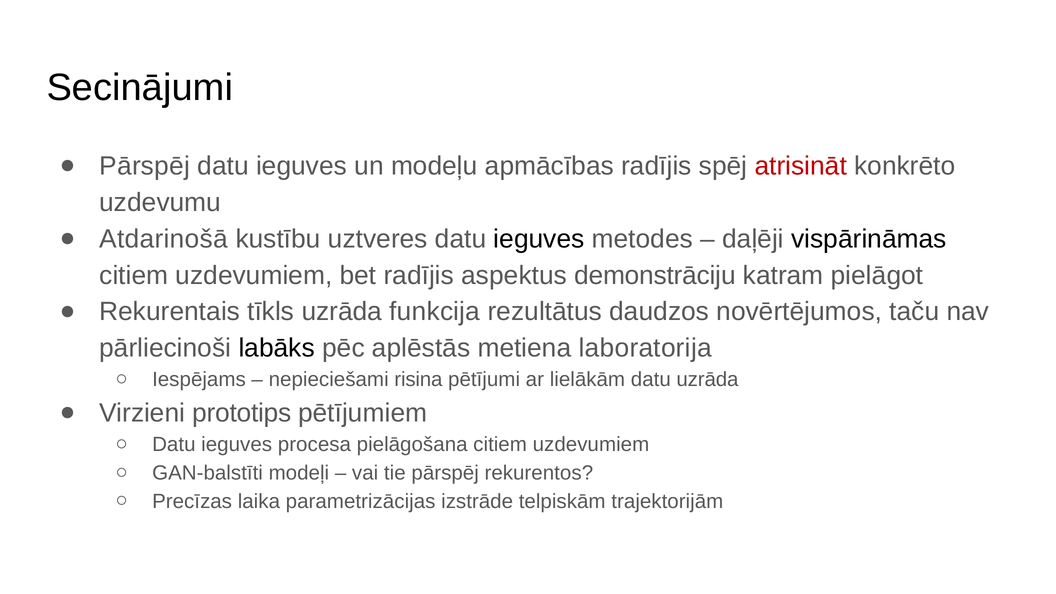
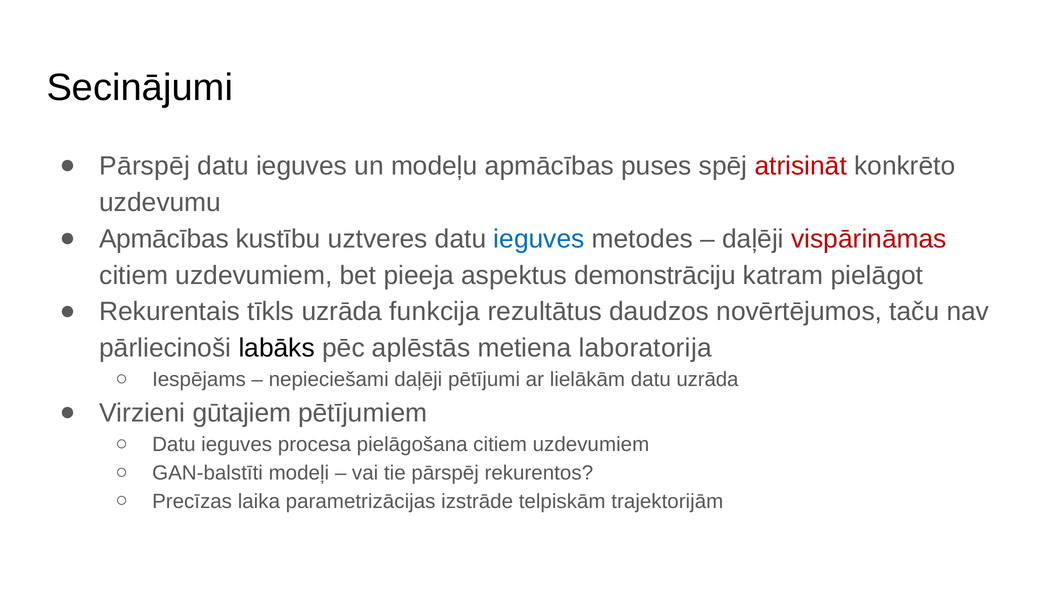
apmācības radījis: radījis -> puses (656, 166)
Atdarinošā: Atdarinošā -> Apmācības (164, 239)
ieguves colour: black -> blue (539, 239)
vispārināmas colour: black -> red (869, 239)
bet radījis: radījis -> pieeja (419, 275)
nepieciešami risina: risina -> daļēji (418, 380)
prototips: prototips -> gūtajiem (242, 413)
